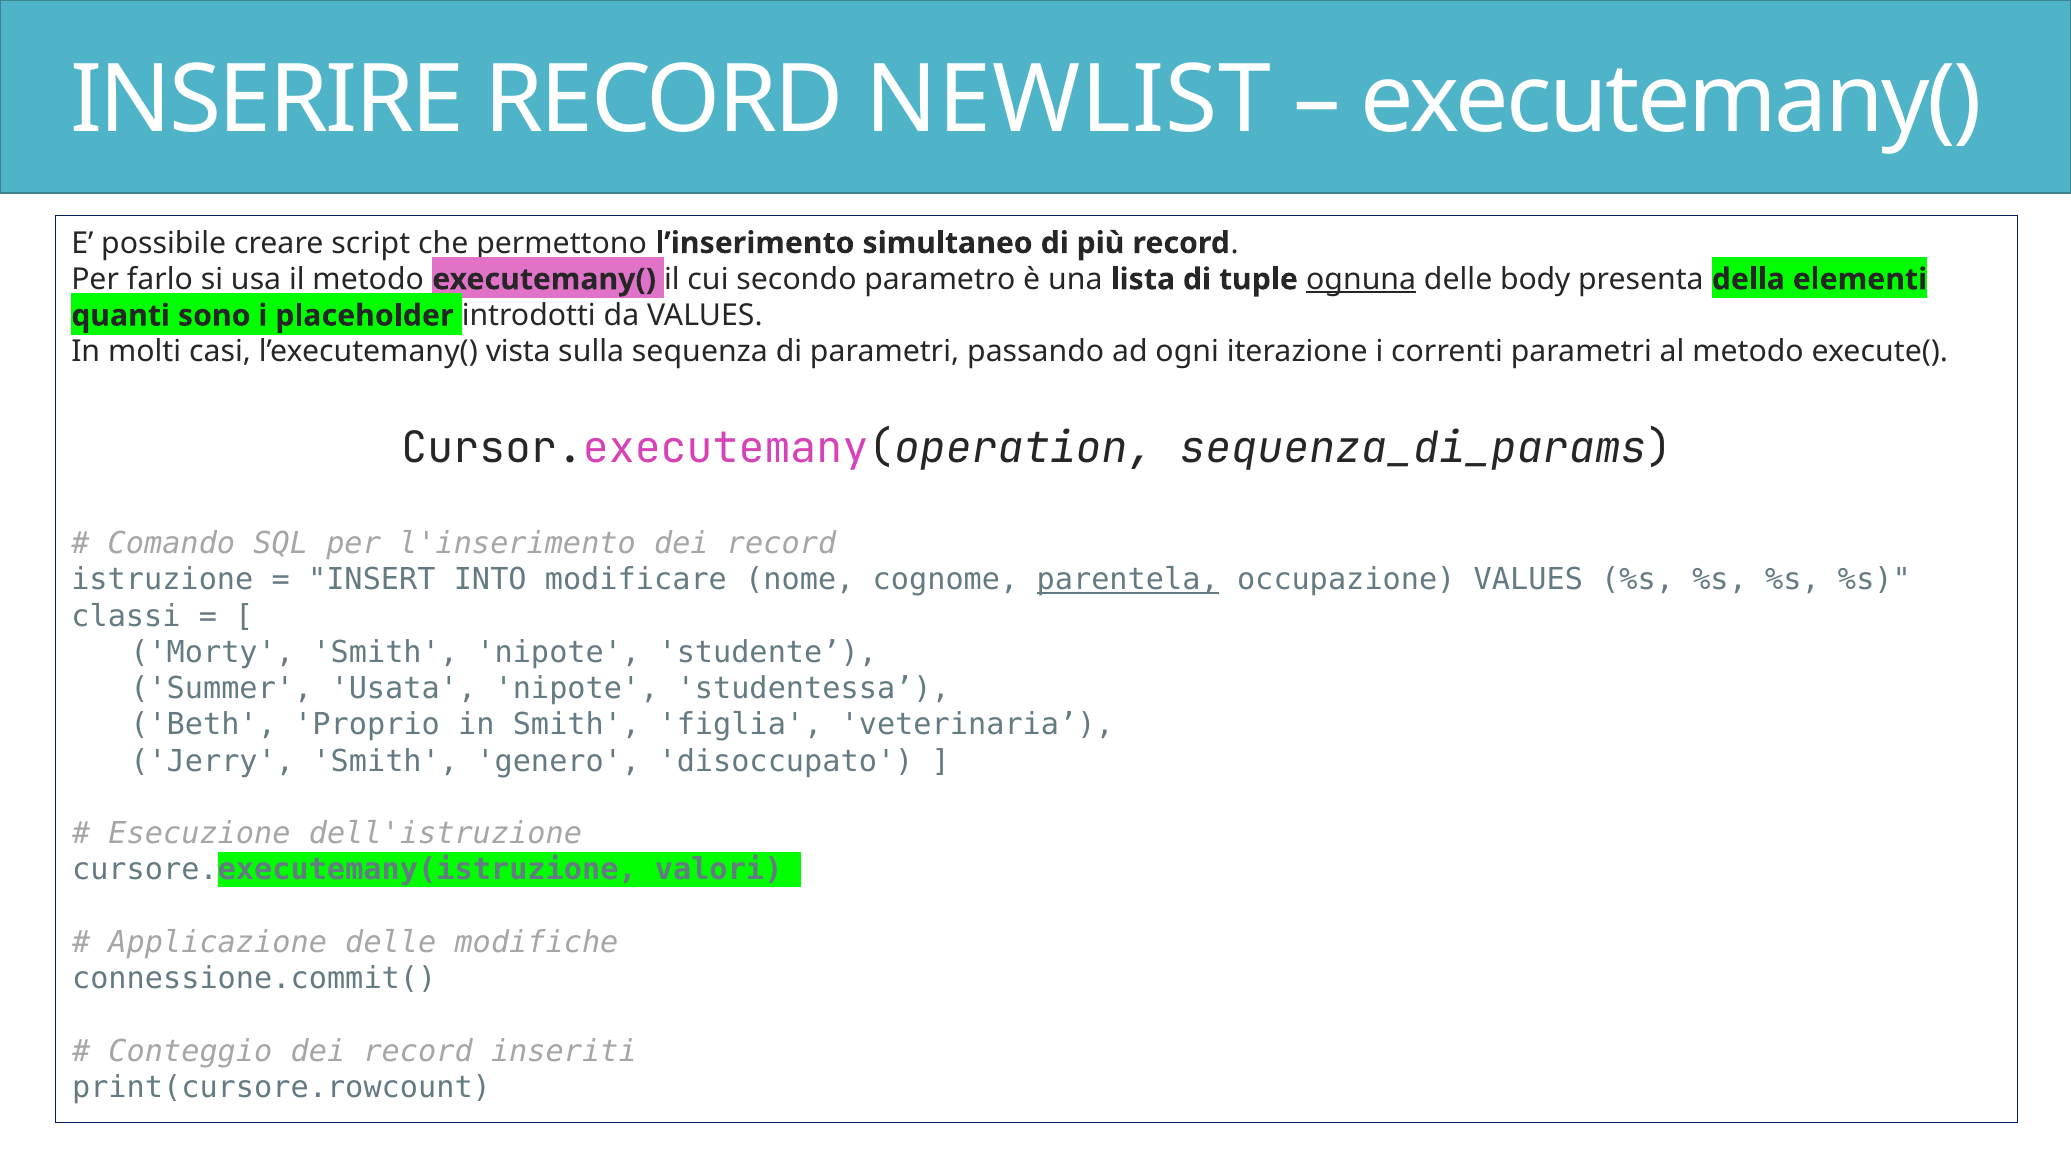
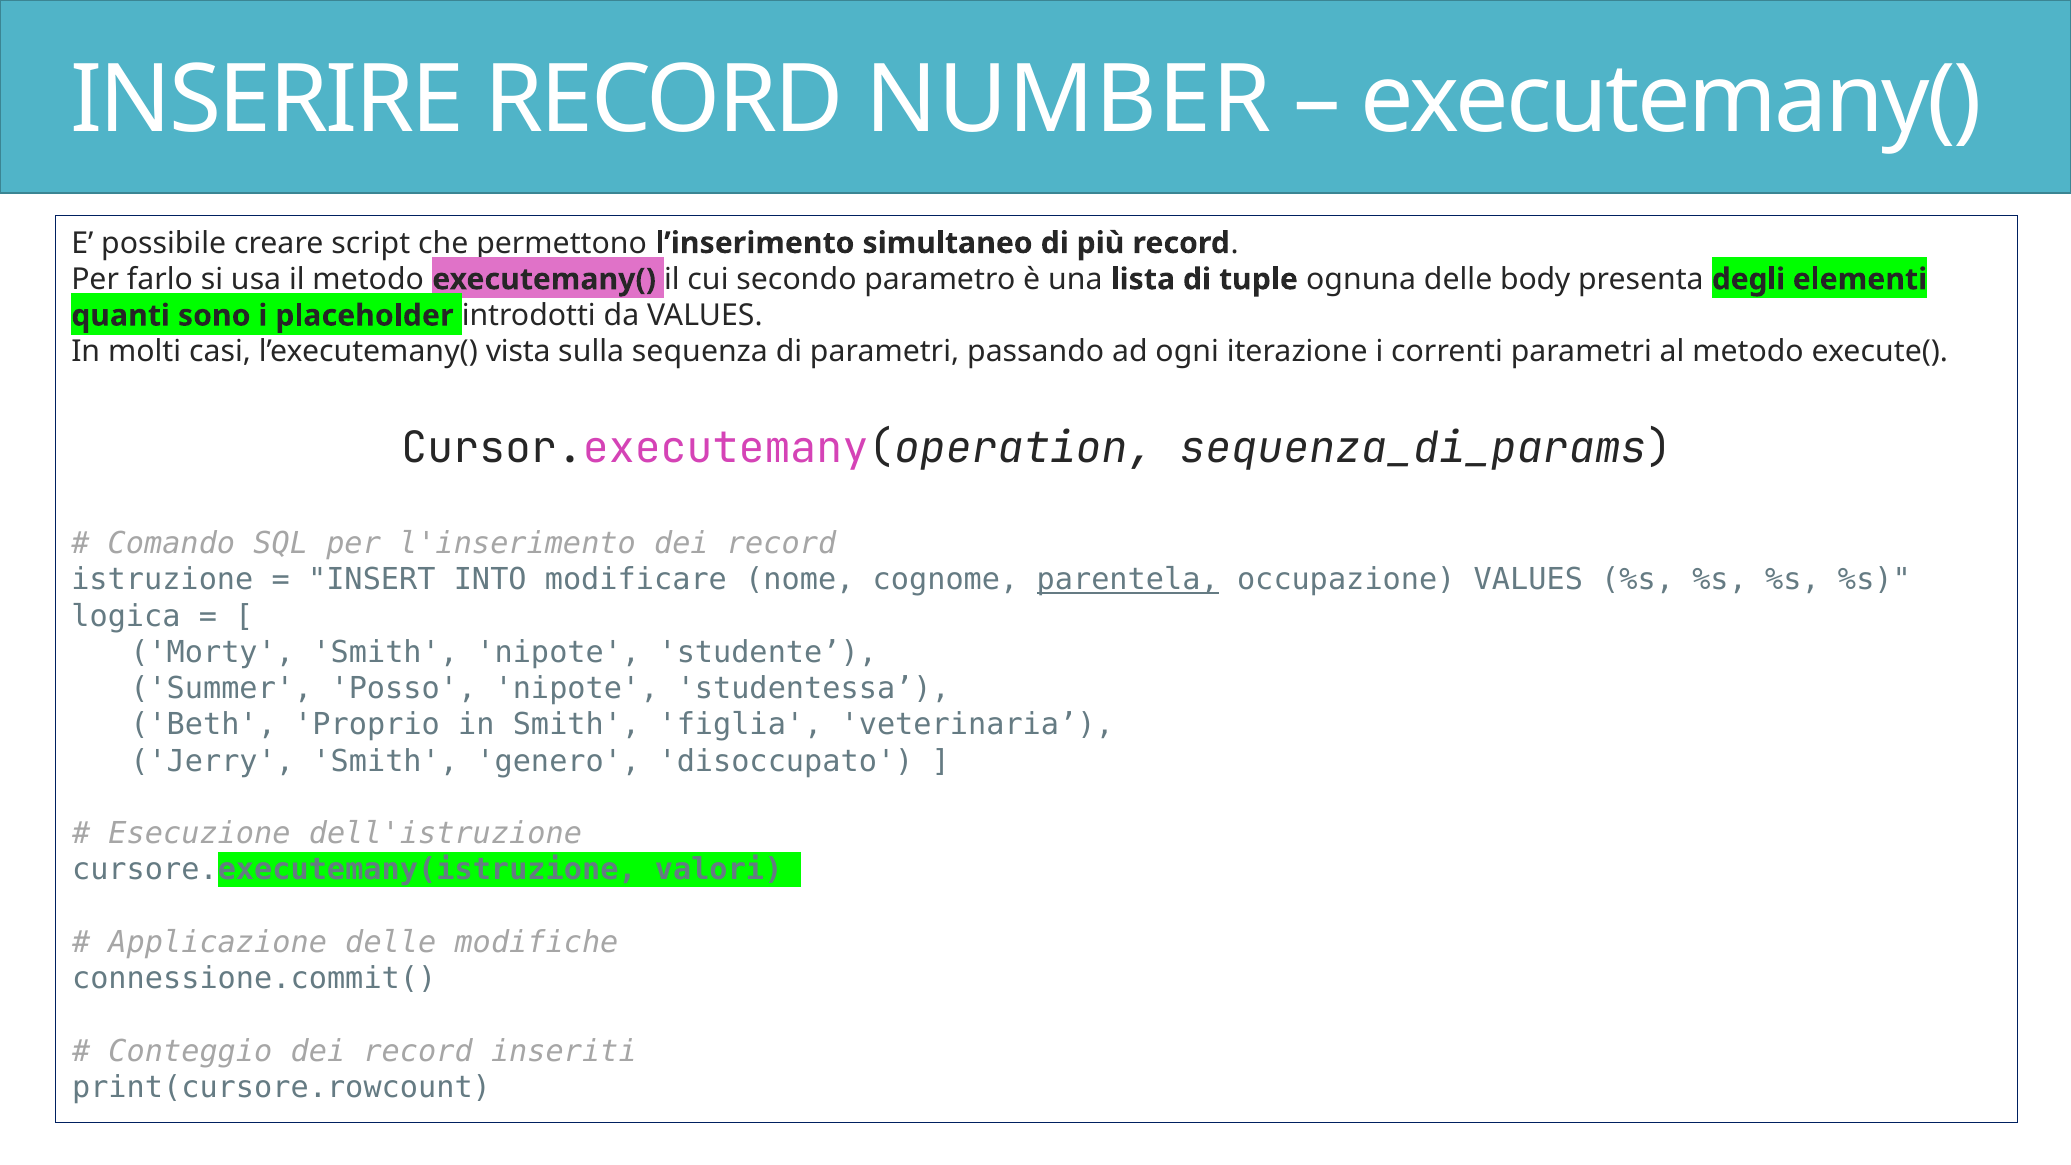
NEWLIST: NEWLIST -> NUMBER (1068, 100)
ognuna underline: present -> none (1361, 279)
della: della -> degli (1748, 279)
classi: classi -> logica (126, 616)
Usata: Usata -> Posso (403, 689)
